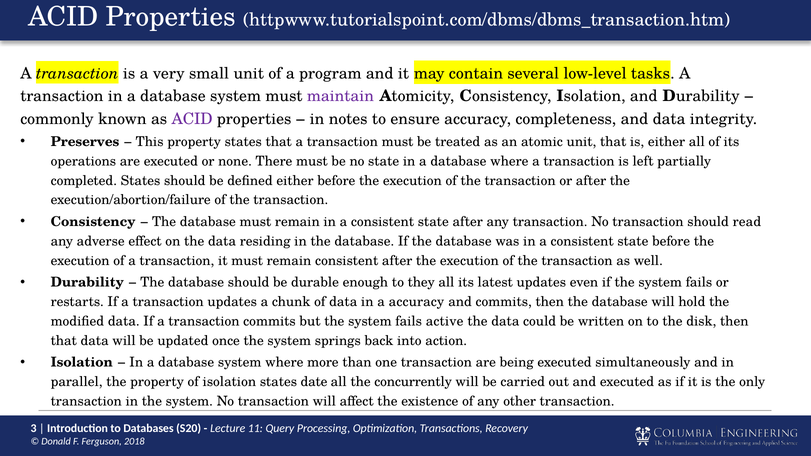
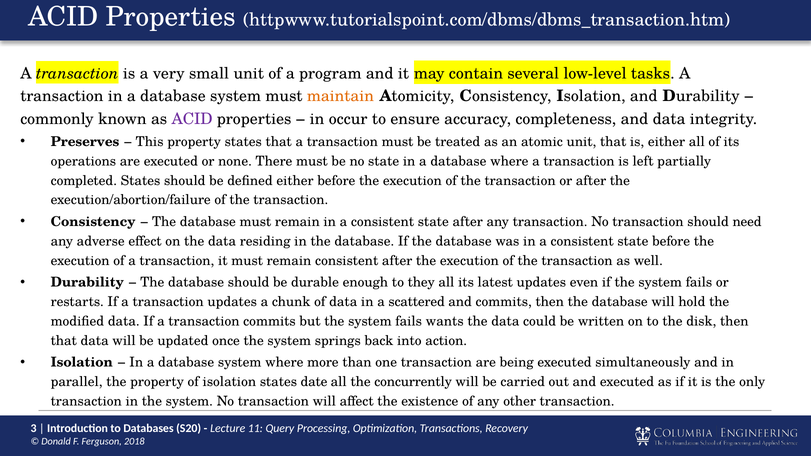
maintain colour: purple -> orange (340, 96)
notes: notes -> occur (348, 119)
read: read -> need (747, 222)
a accuracy: accuracy -> scattered (417, 302)
active: active -> wants (445, 321)
